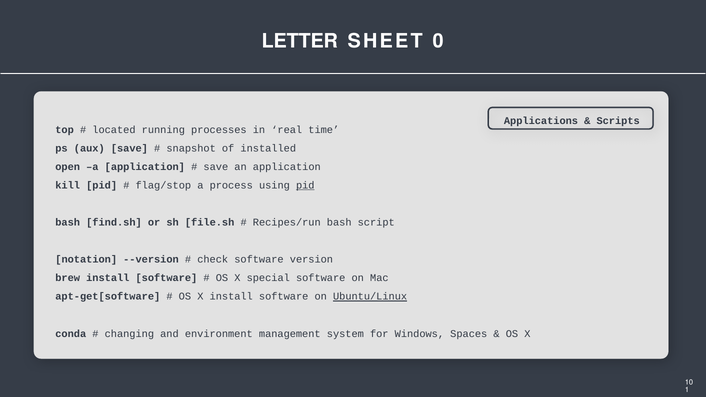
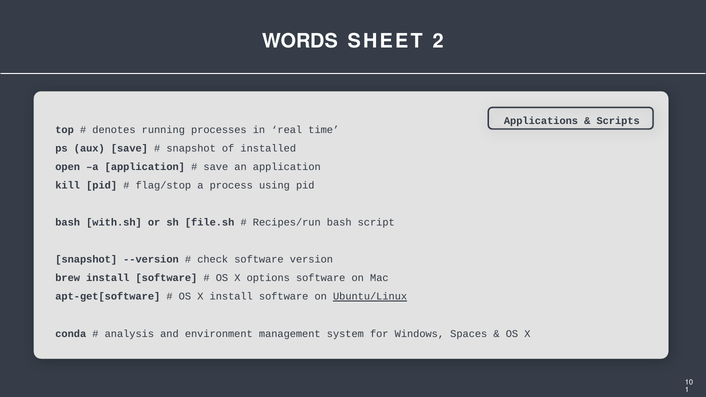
LETTER: LETTER -> WORDS (300, 41)
0: 0 -> 2 (438, 41)
located: located -> denotes (114, 130)
pid underline: present -> none (305, 185)
find.sh: find.sh -> with.sh (114, 223)
notation: notation -> snapshot (86, 260)
special: special -> options (268, 278)
changing: changing -> analysis (129, 334)
